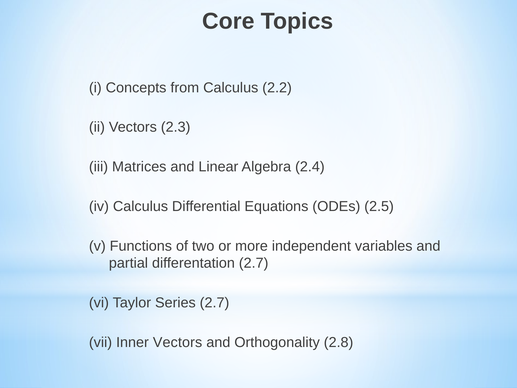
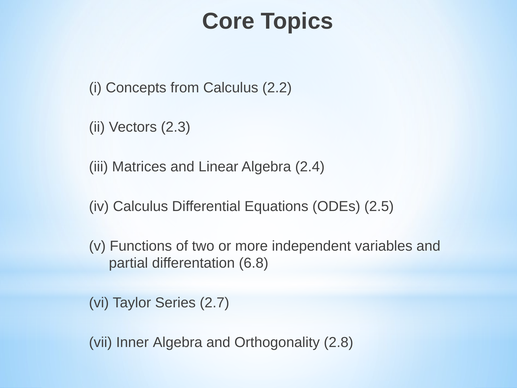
differentation 2.7: 2.7 -> 6.8 (254, 263)
Inner Vectors: Vectors -> Algebra (178, 342)
